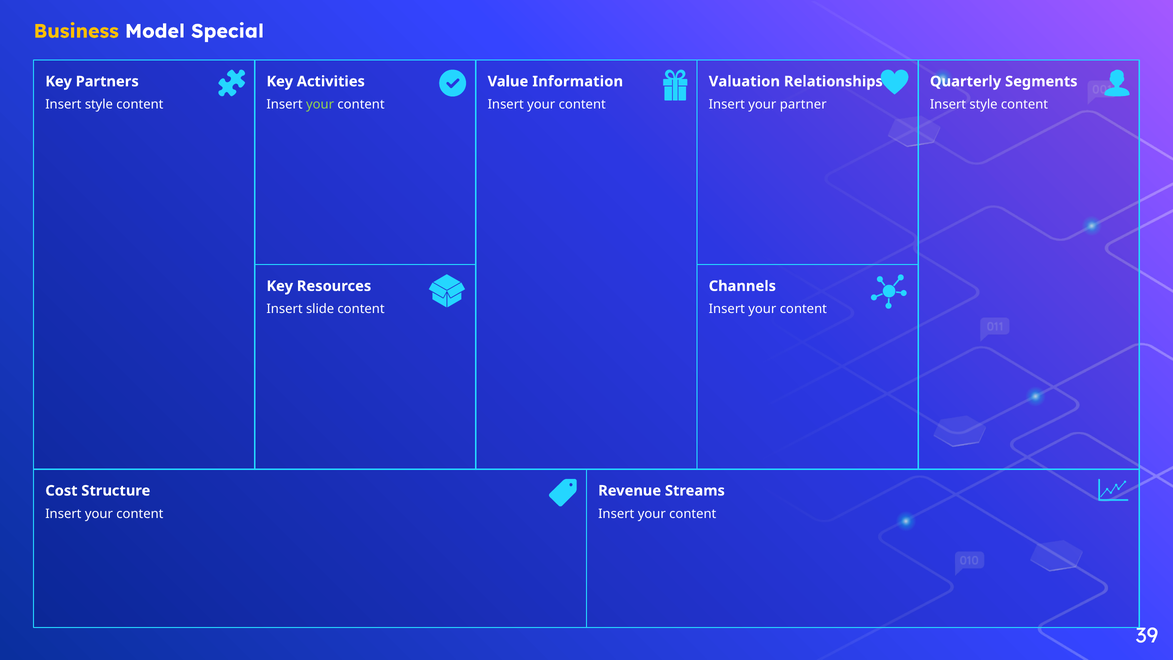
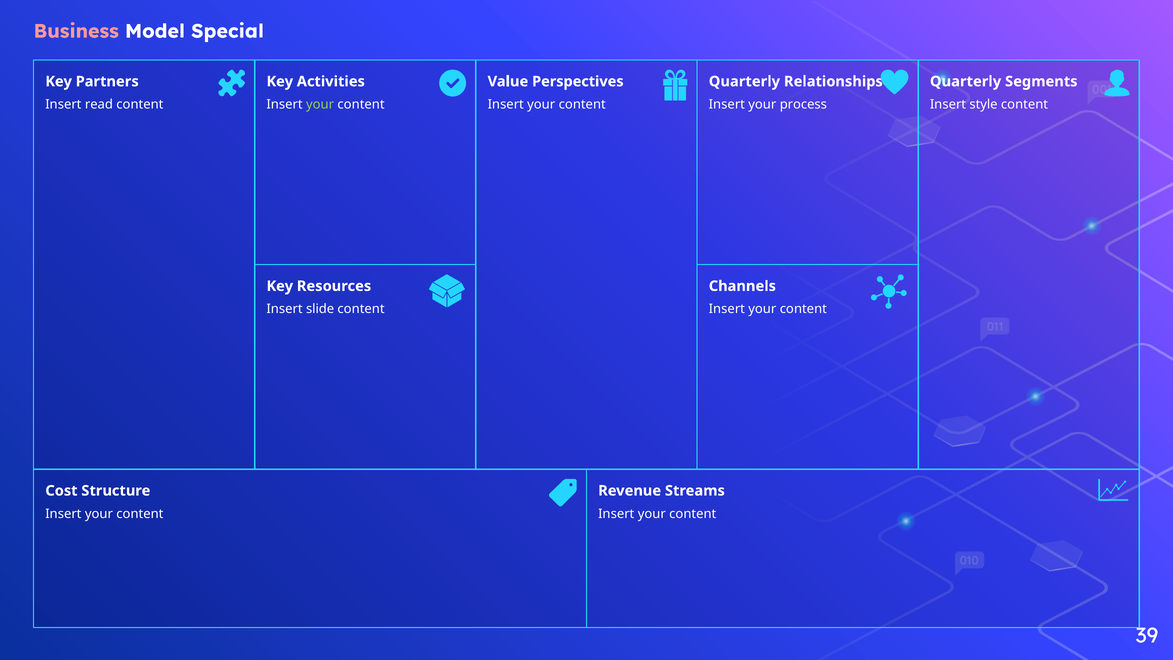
Business colour: yellow -> pink (76, 31)
Information: Information -> Perspectives (578, 81)
Valuation: Valuation -> Quarterly (744, 81)
style: style -> read (99, 105)
partner: partner -> process (803, 105)
